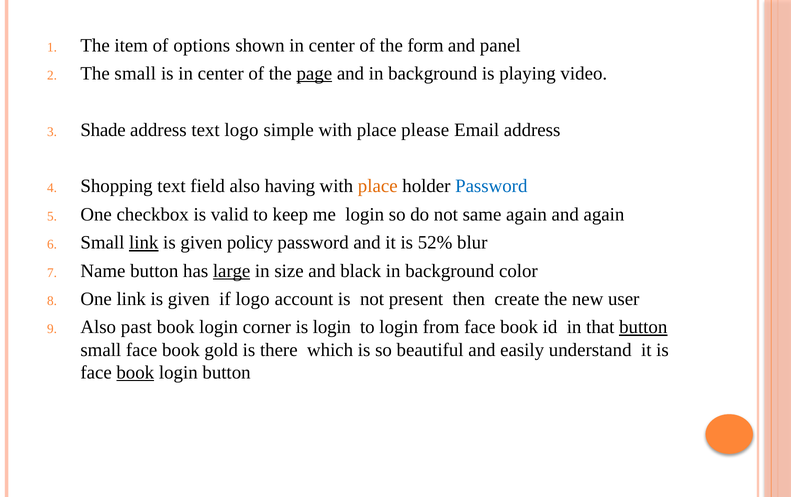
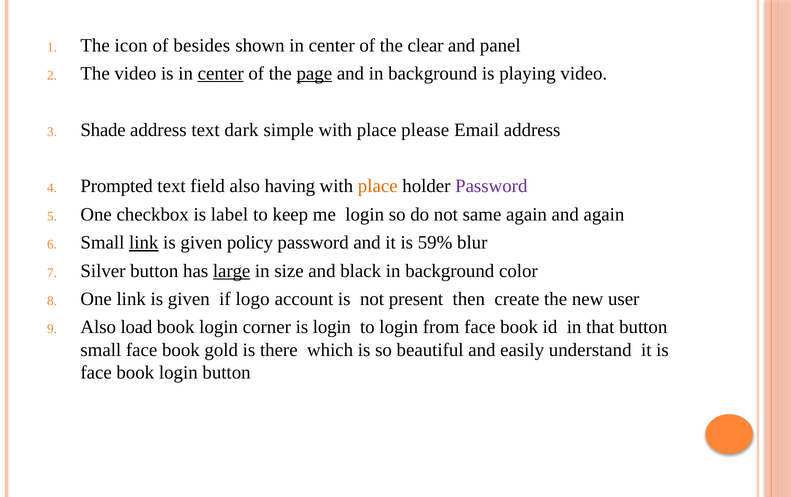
item: item -> icon (131, 45)
options: options -> besides (202, 45)
form: form -> clear (426, 45)
The small: small -> video (135, 73)
center underline: none -> present (221, 73)
text logo: logo -> dark (241, 130)
Shopping: Shopping -> Prompted (117, 186)
Password colour: blue -> purple (491, 186)
valid: valid -> label (230, 214)
52%: 52% -> 59% (435, 243)
Name: Name -> Silver (103, 271)
past: past -> load (136, 327)
button underline: present -> none (643, 327)
book underline: present -> none (135, 372)
